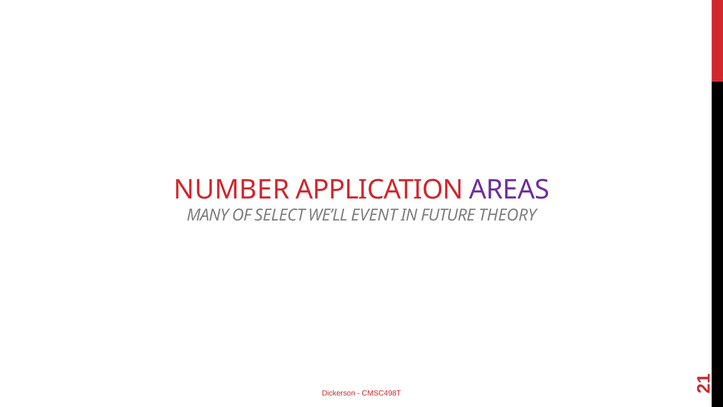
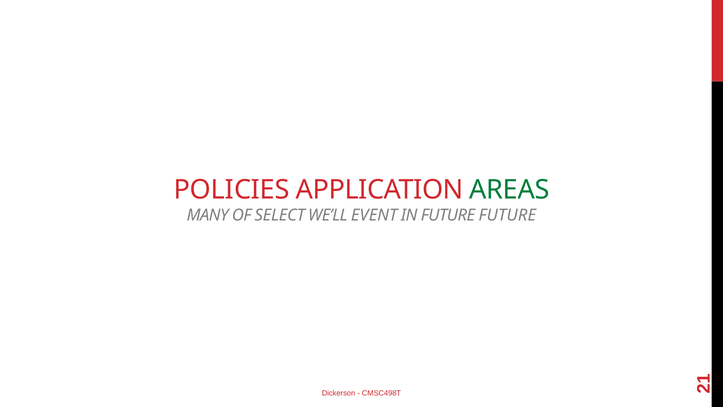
NUMBER: NUMBER -> POLICIES (232, 190)
AREAS colour: purple -> green (510, 190)
FUTURE THEORY: THEORY -> FUTURE (507, 215)
